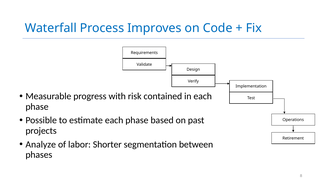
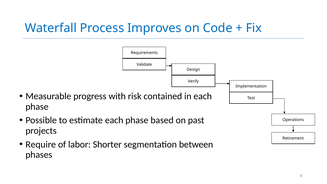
Analyze: Analyze -> Require (41, 144)
